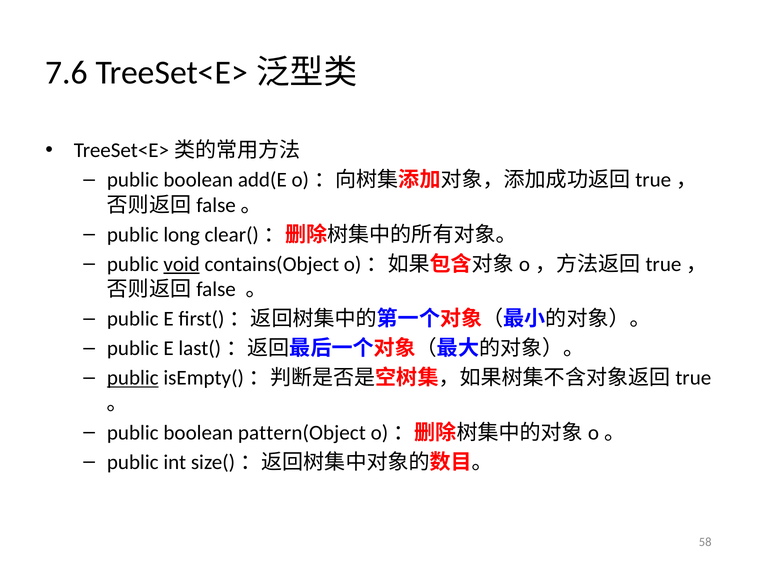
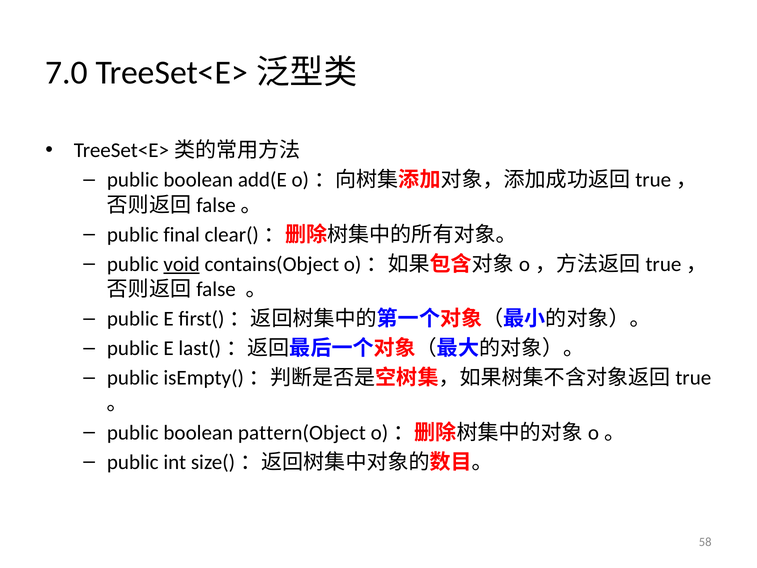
7.6: 7.6 -> 7.0 (67, 72)
long: long -> final (182, 235)
public underline: present -> none (133, 378)
